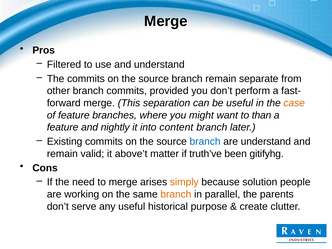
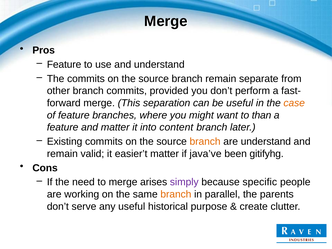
Filtered: Filtered -> Feature (64, 65)
and nightly: nightly -> matter (115, 127)
branch colour: blue -> orange (205, 142)
above’t: above’t -> easier’t (131, 154)
truth’ve: truth’ve -> java’ve (206, 154)
simply colour: orange -> purple (184, 182)
solution: solution -> specific (260, 182)
